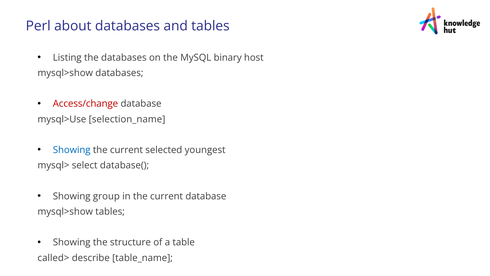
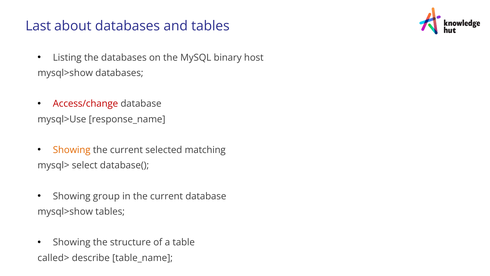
Perl: Perl -> Last (38, 26)
selection_name: selection_name -> response_name (127, 119)
Showing colour: blue -> orange (72, 150)
youngest: youngest -> matching (205, 150)
